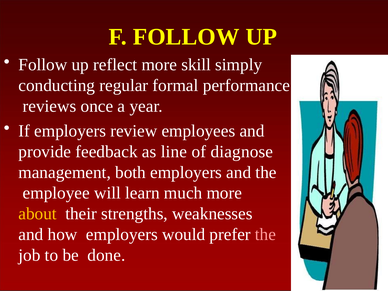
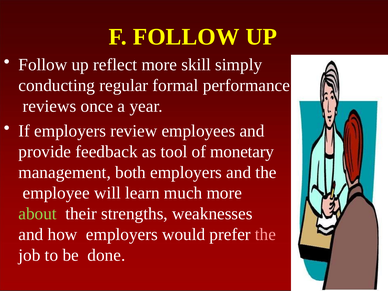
line: line -> tool (174, 152)
diagnose: diagnose -> monetary (242, 152)
about colour: yellow -> light green (38, 214)
